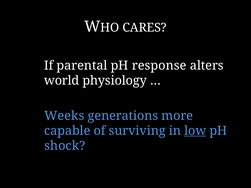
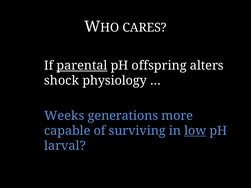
parental underline: none -> present (82, 66)
response: response -> offspring (159, 66)
world: world -> shock (62, 81)
shock: shock -> larval (65, 146)
